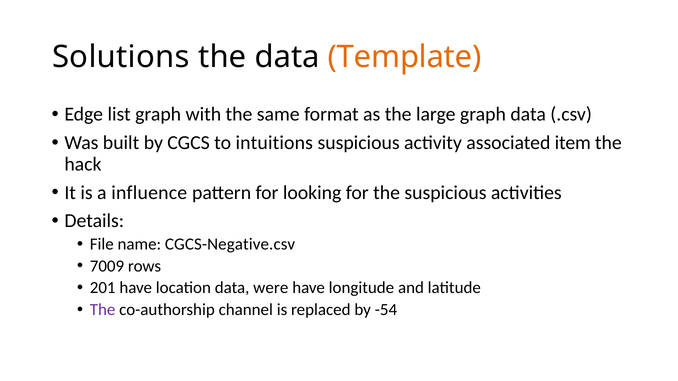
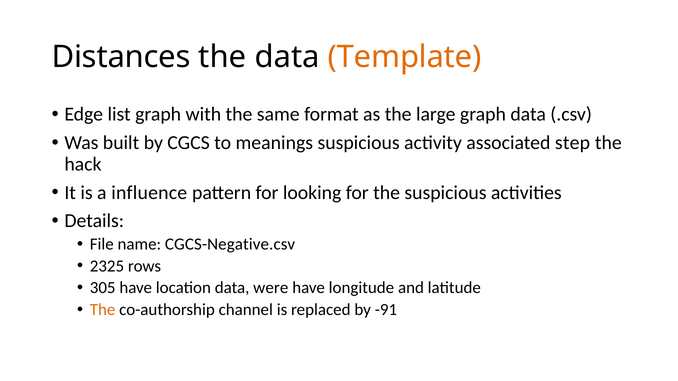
Solutions: Solutions -> Distances (121, 57)
intuitions: intuitions -> meanings (274, 143)
item: item -> step (573, 143)
7009: 7009 -> 2325 (107, 266)
201: 201 -> 305 (103, 288)
The colour: purple -> orange (103, 310)
-54: -54 -> -91 (386, 310)
